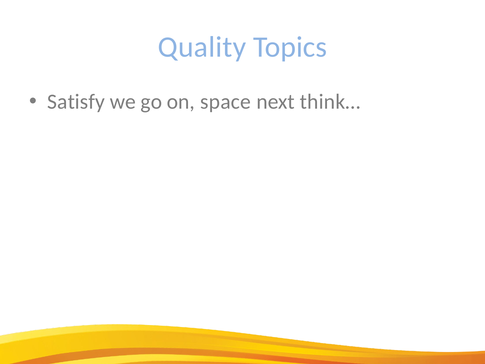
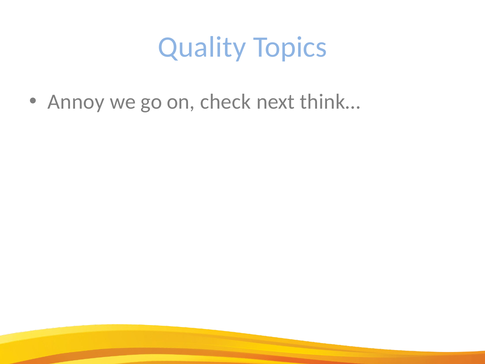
Satisfy: Satisfy -> Annoy (76, 102)
space: space -> check (226, 102)
